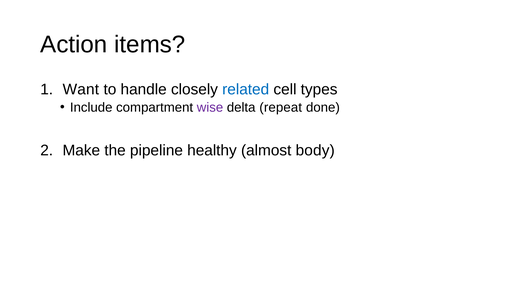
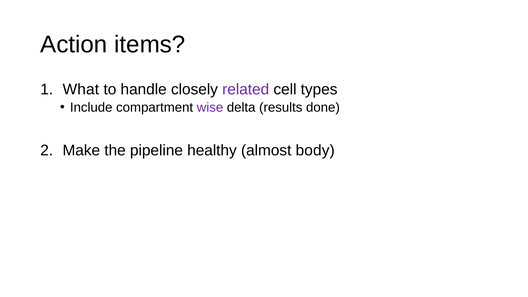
Want: Want -> What (81, 89)
related colour: blue -> purple (246, 89)
repeat: repeat -> results (281, 107)
